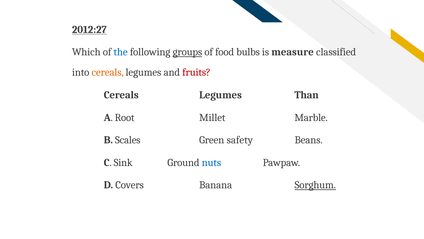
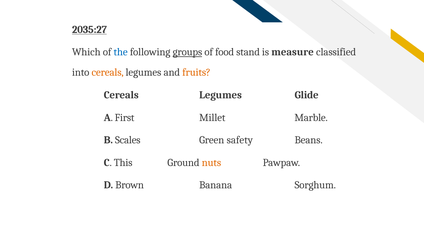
2012:27: 2012:27 -> 2035:27 (89, 30)
bulbs: bulbs -> stand (248, 52)
fruits colour: red -> orange (196, 72)
Than: Than -> Glide (307, 95)
Root: Root -> First (125, 117)
Sink: Sink -> This (123, 162)
nuts colour: blue -> orange (211, 162)
Covers: Covers -> Brown (130, 185)
Sorghum underline: present -> none (315, 185)
